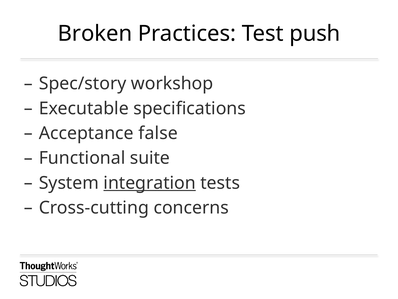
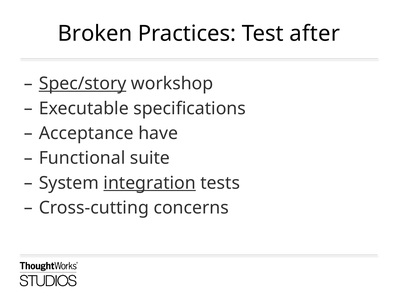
push: push -> after (315, 34)
Spec/story underline: none -> present (83, 84)
false: false -> have (158, 133)
